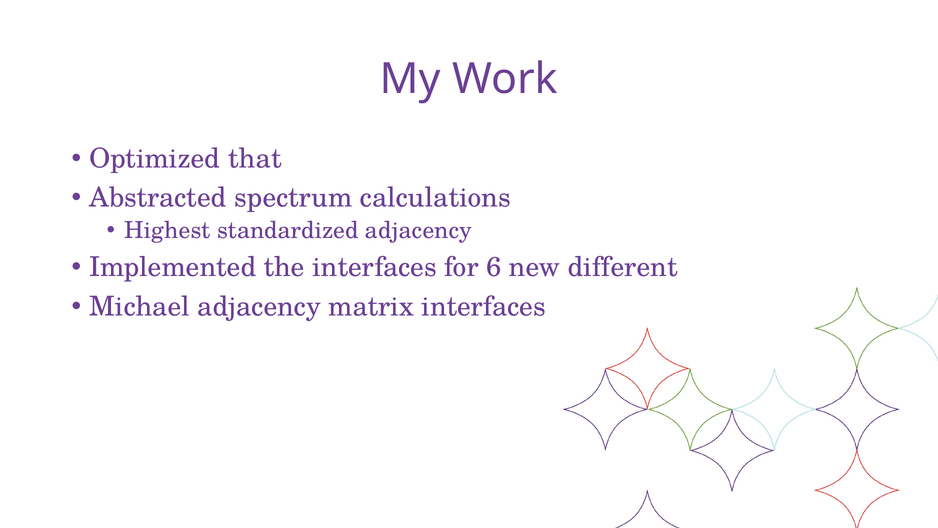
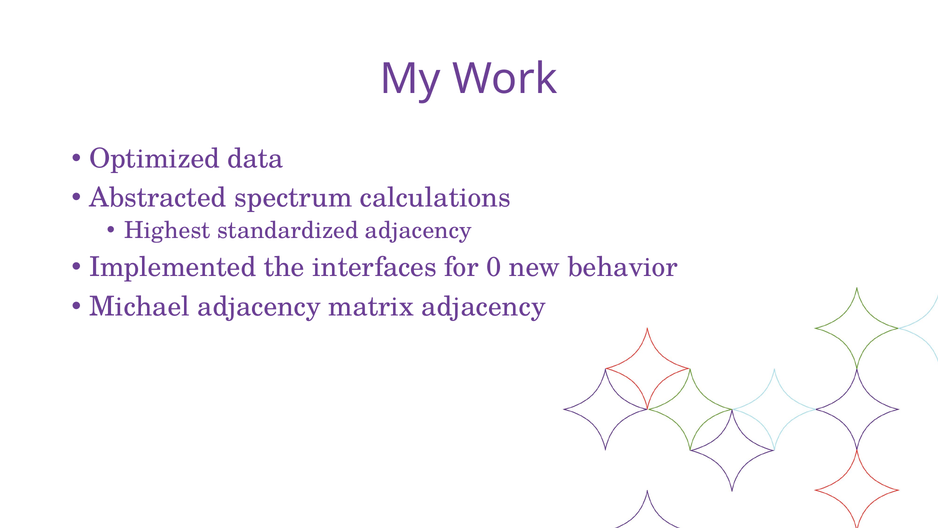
that: that -> data (255, 159)
6: 6 -> 0 (494, 267)
different: different -> behavior (623, 267)
matrix interfaces: interfaces -> adjacency (484, 307)
